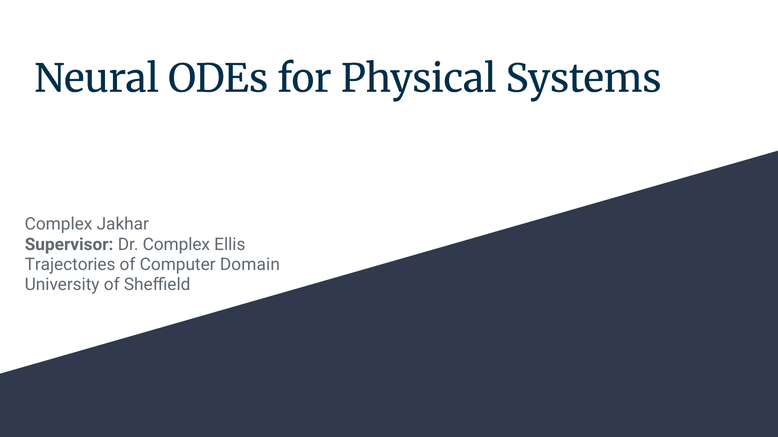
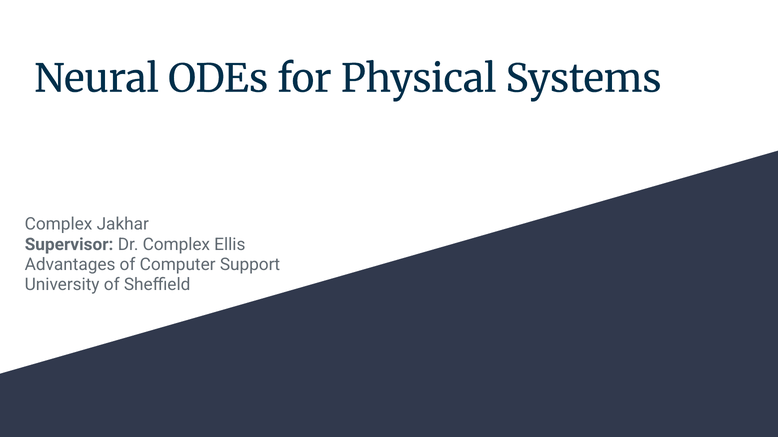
Trajectories: Trajectories -> Advantages (70, 265)
Domain: Domain -> Support (250, 265)
